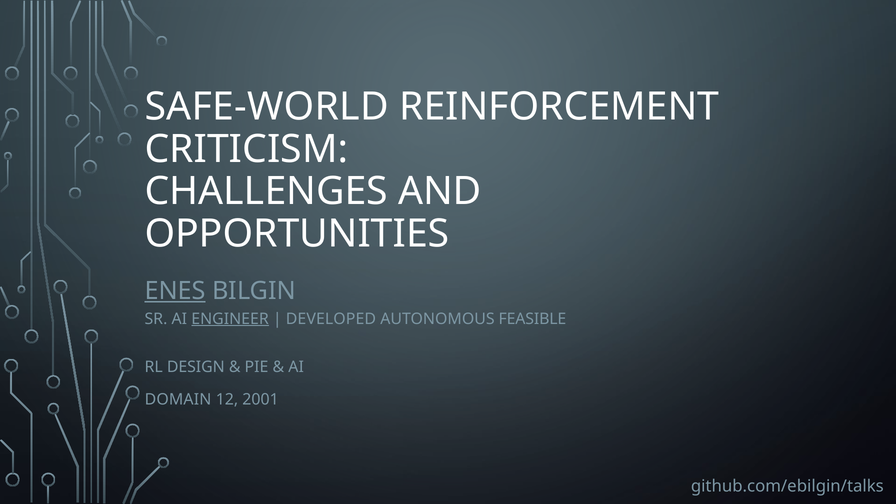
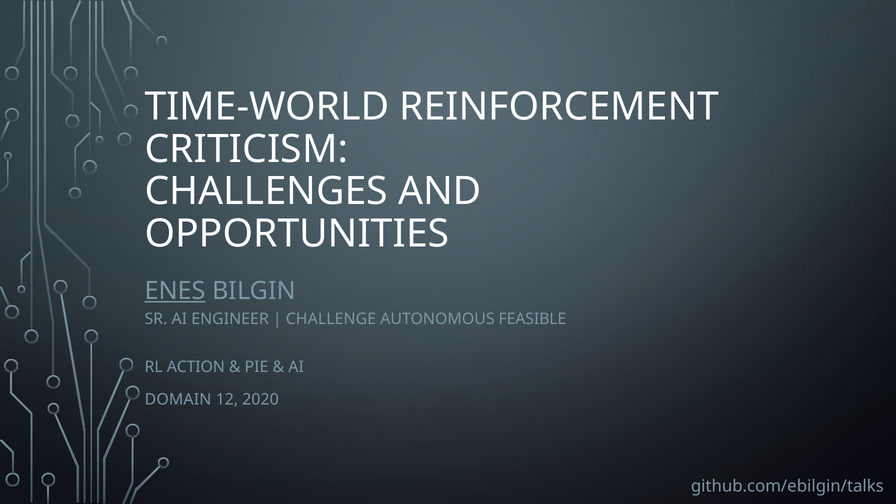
SAFE-WORLD: SAFE-WORLD -> TIME-WORLD (267, 107)
ENGINEER underline: present -> none (230, 319)
DEVELOPED: DEVELOPED -> CHALLENGE (331, 319)
DESIGN: DESIGN -> ACTION (196, 367)
2001: 2001 -> 2020 (261, 399)
